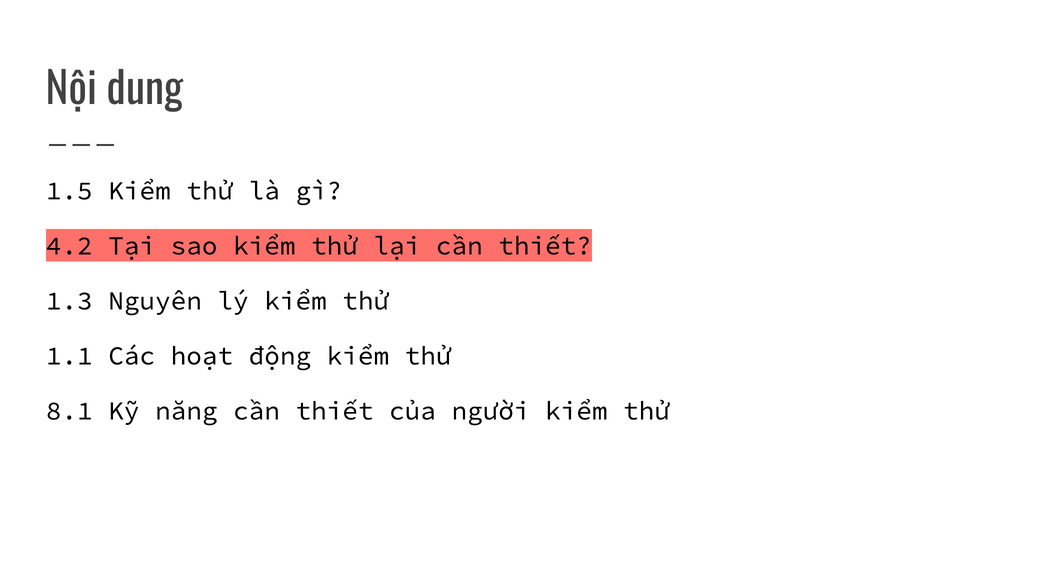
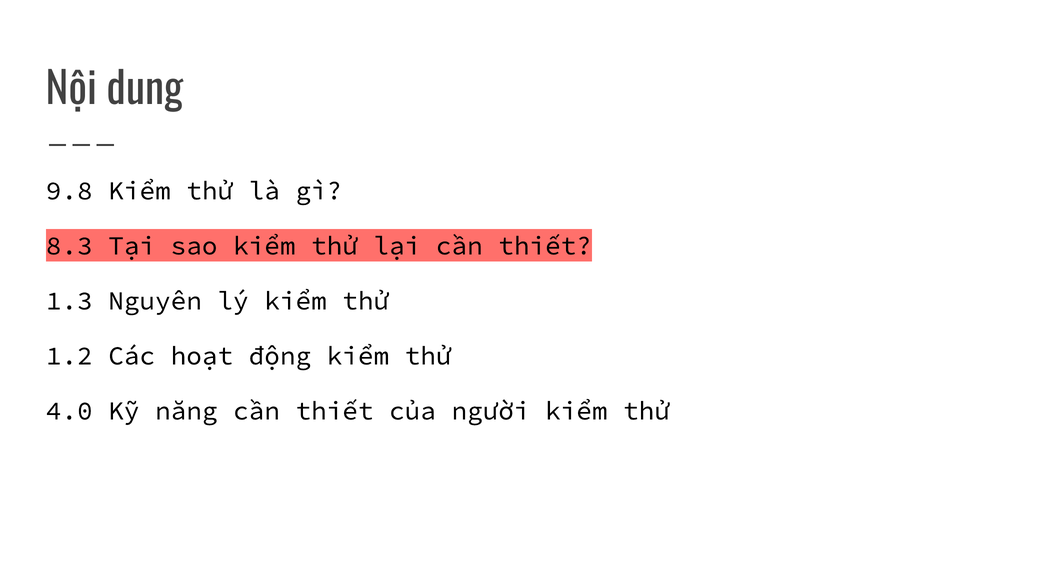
1.5: 1.5 -> 9.8 (69, 191)
4.2: 4.2 -> 8.3 (69, 246)
1.1: 1.1 -> 1.2 (69, 356)
8.1: 8.1 -> 4.0 (69, 411)
